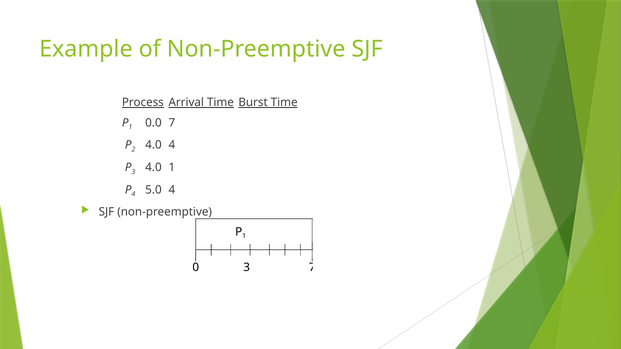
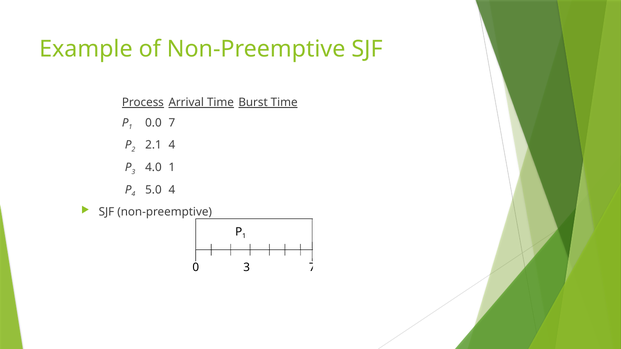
4.0: 4.0 -> 2.1 (153, 145)
